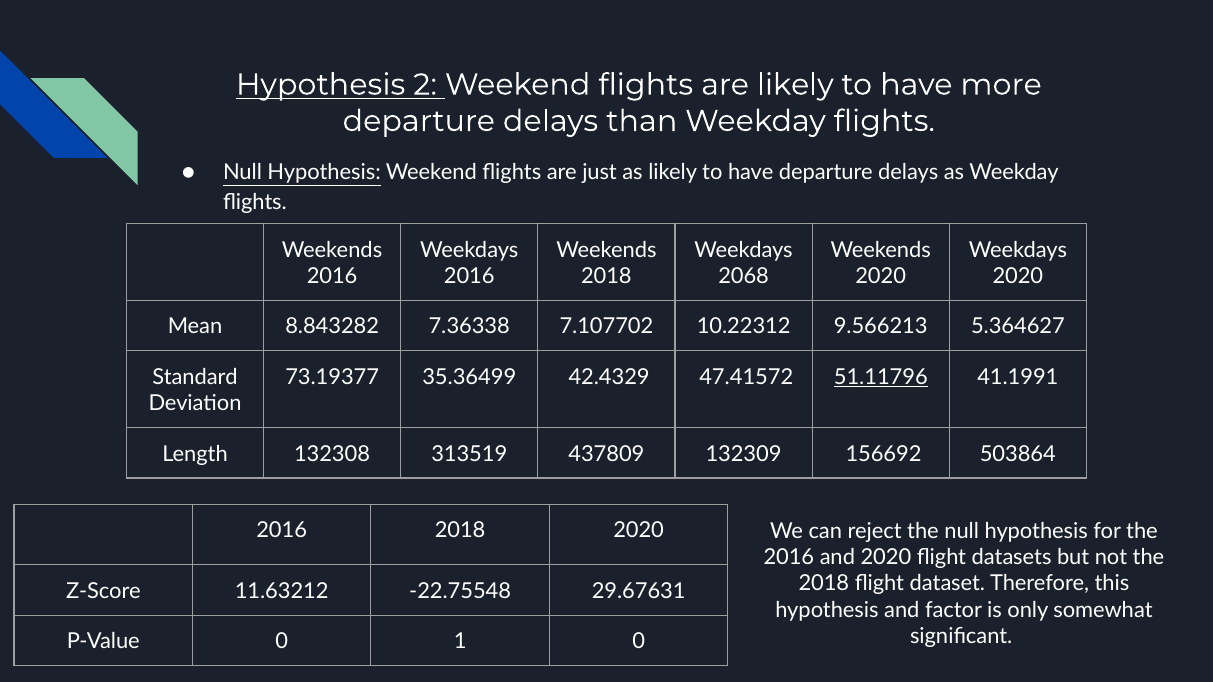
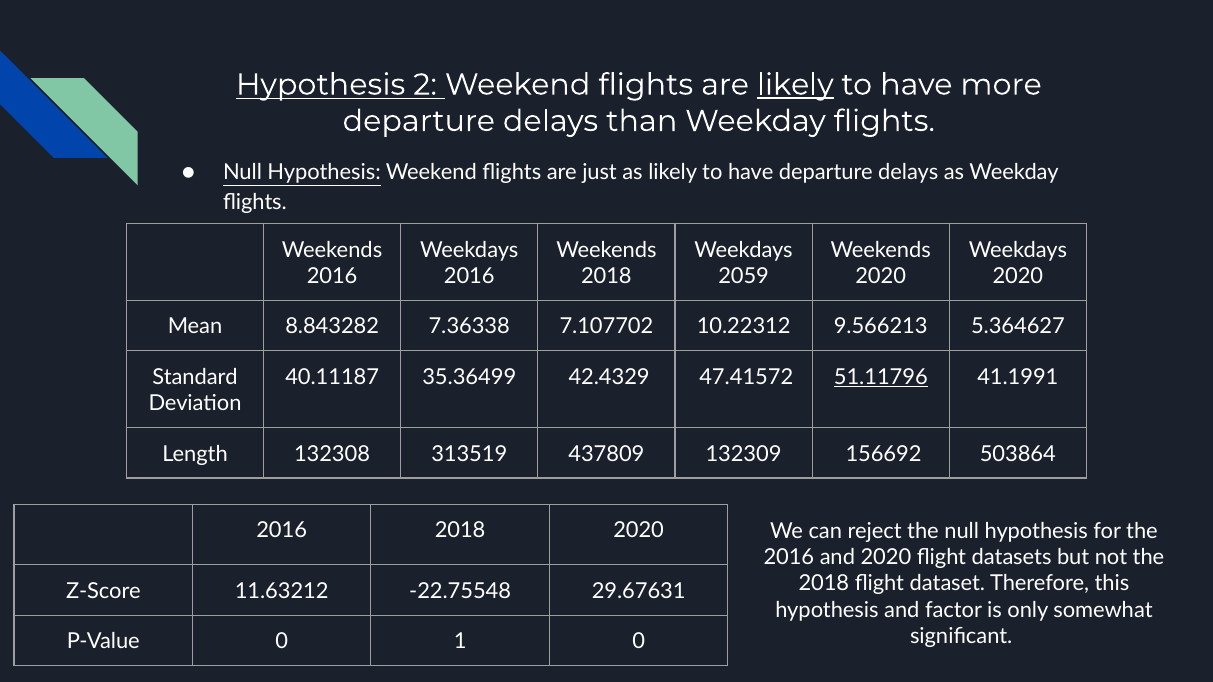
likely underline: none -> present (795, 85)
2068: 2068 -> 2059 (744, 276)
73.19377: 73.19377 -> 40.11187 (332, 377)
